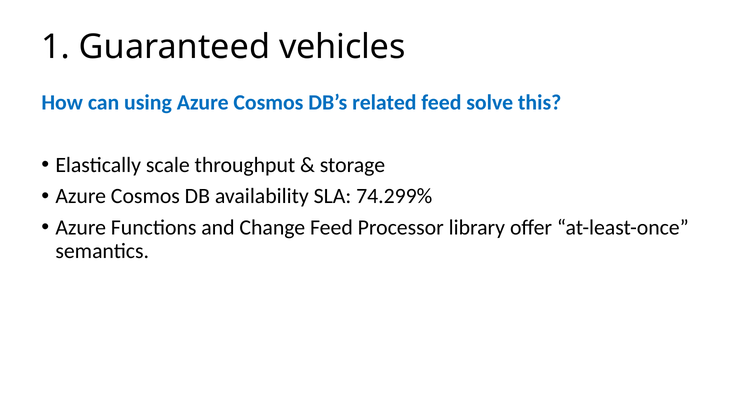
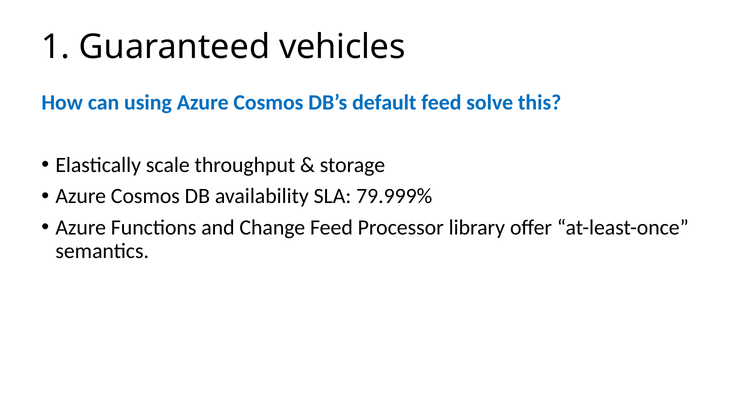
related: related -> default (384, 102)
74.299%: 74.299% -> 79.999% (394, 196)
